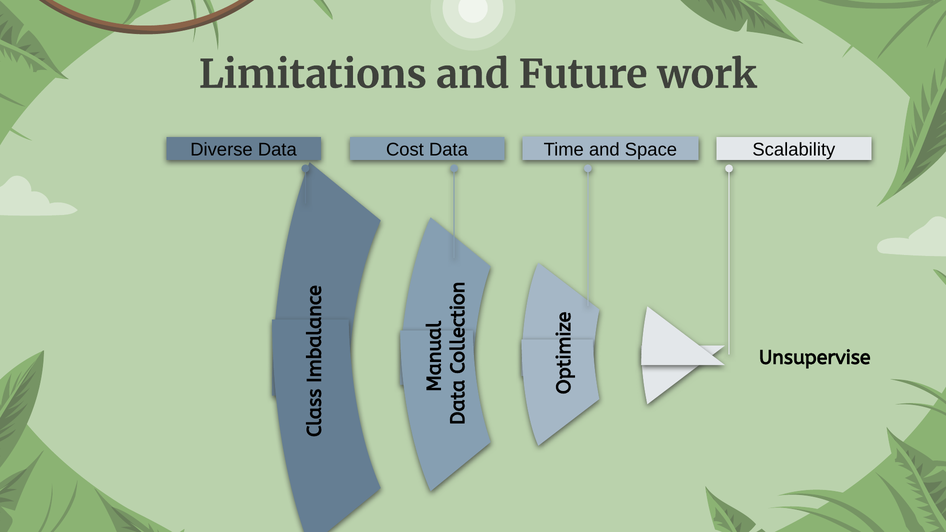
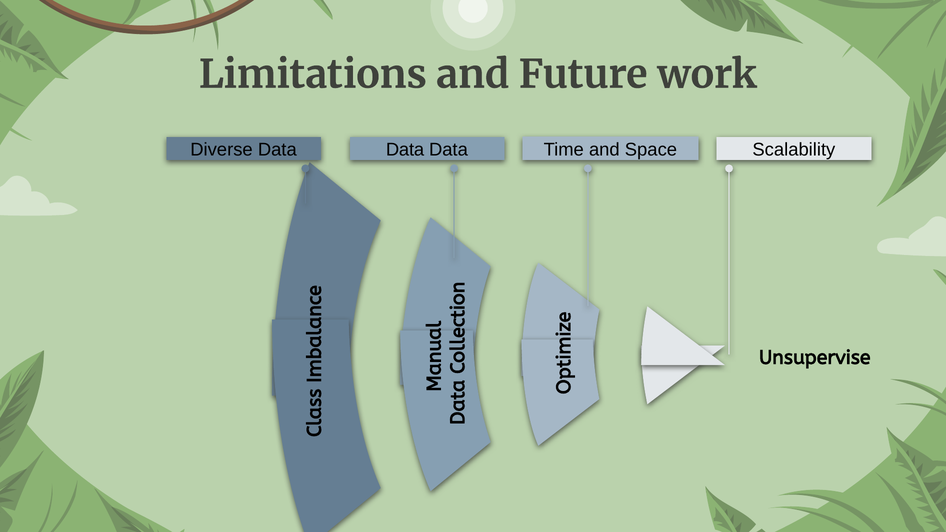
Cost: Cost -> Data (405, 150)
